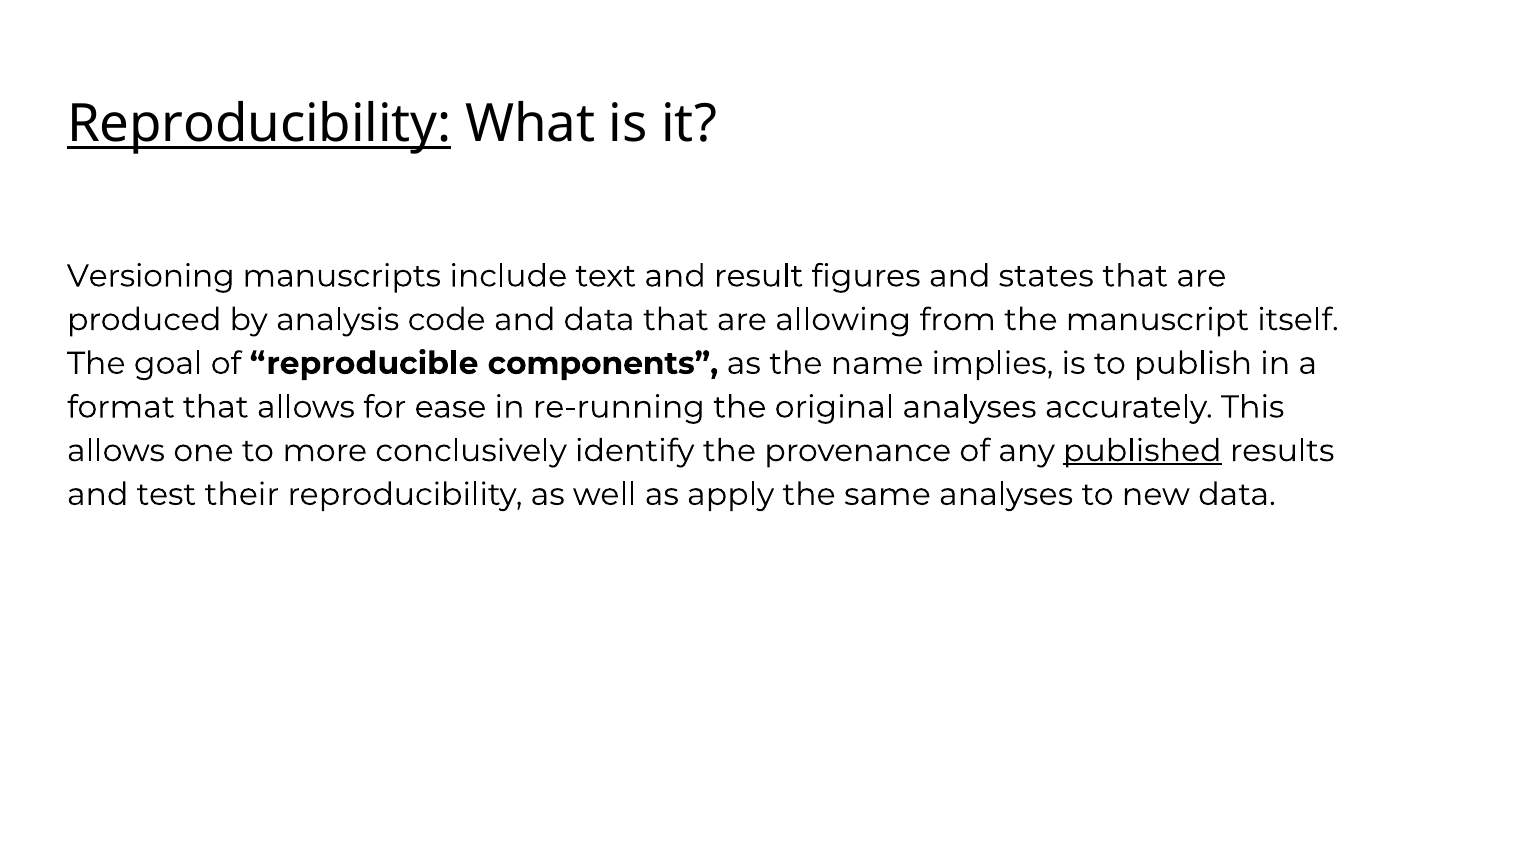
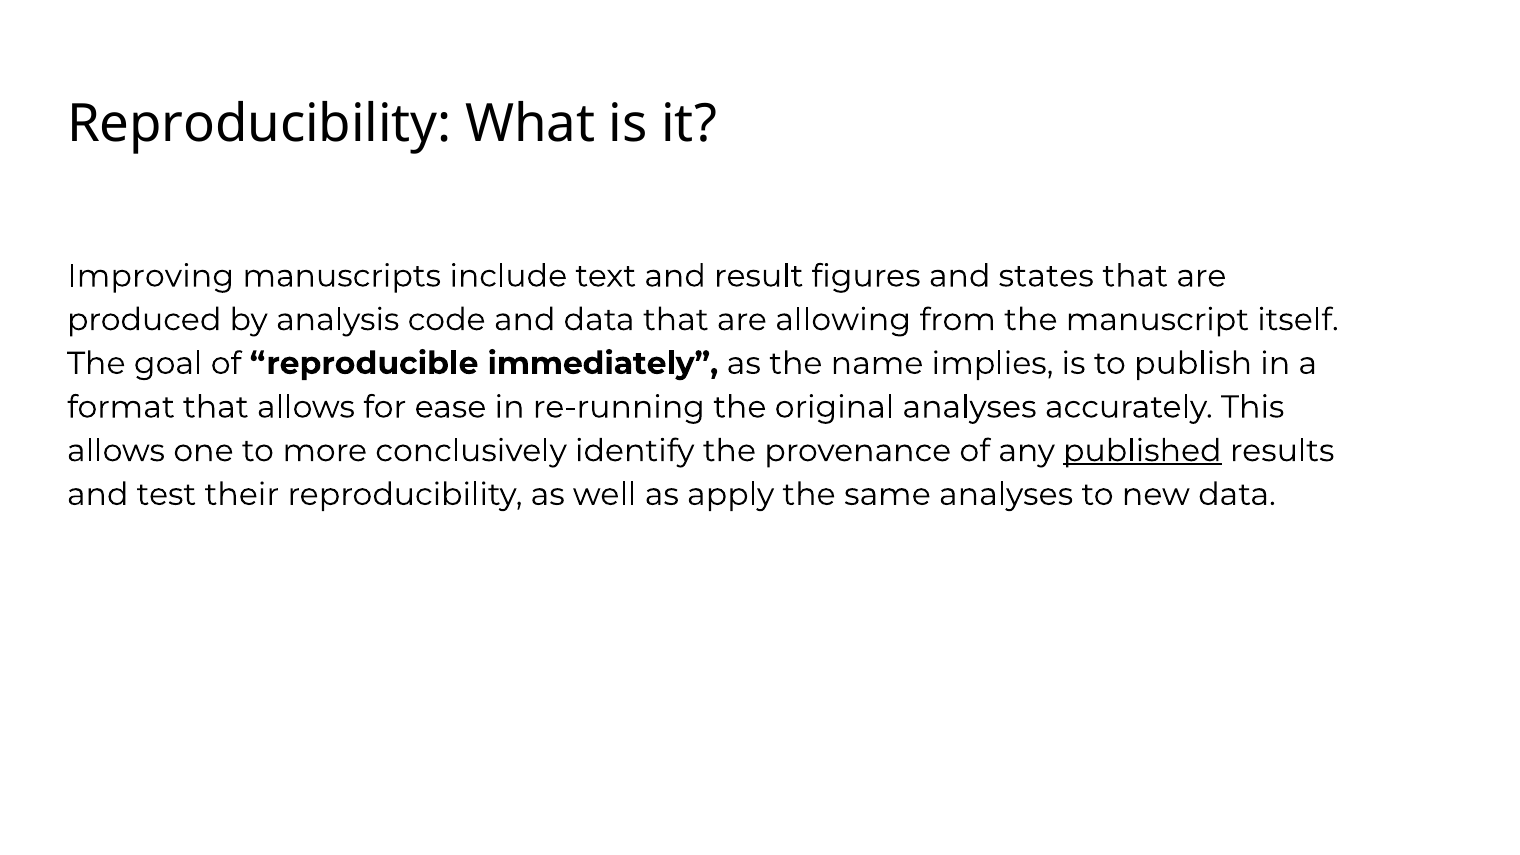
Reproducibility underline: present -> none (259, 125)
Versioning: Versioning -> Improving (151, 276)
components: components -> immediately (603, 363)
